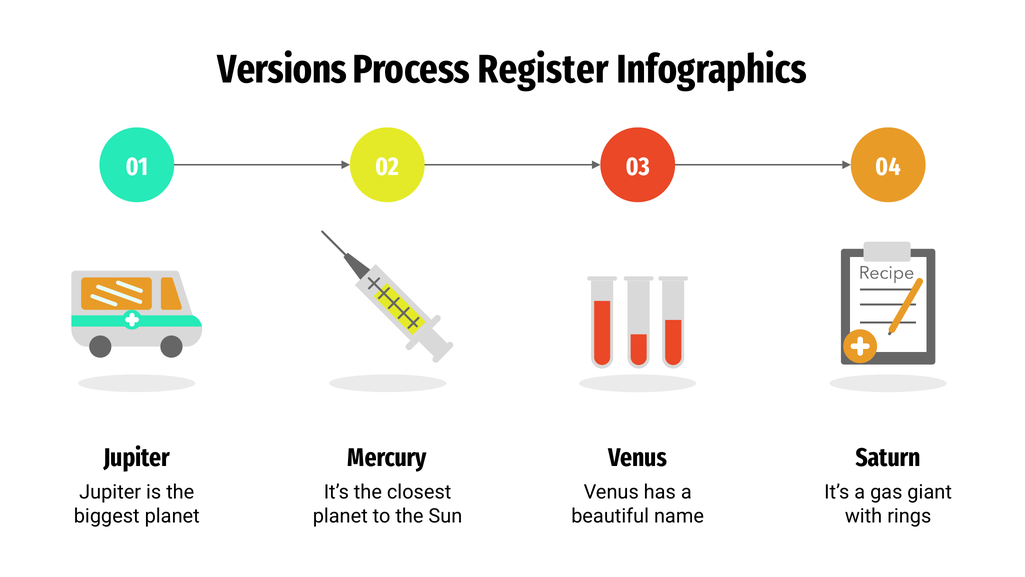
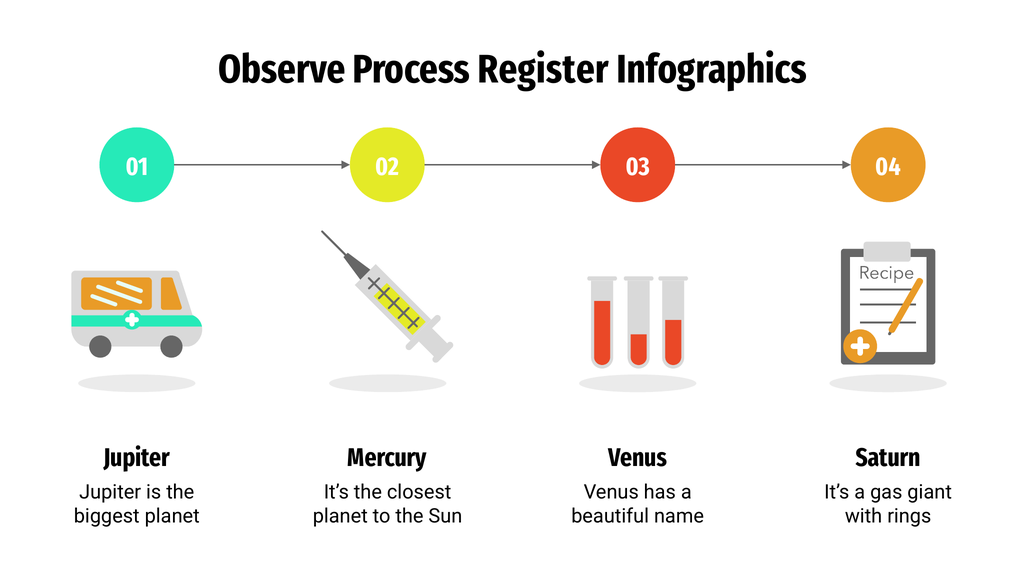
Versions: Versions -> Observe (282, 70)
